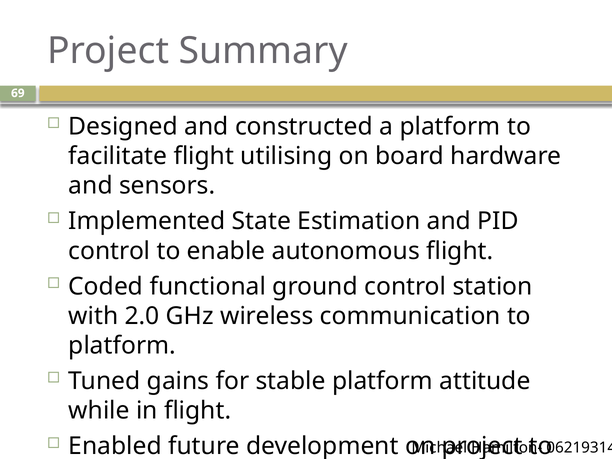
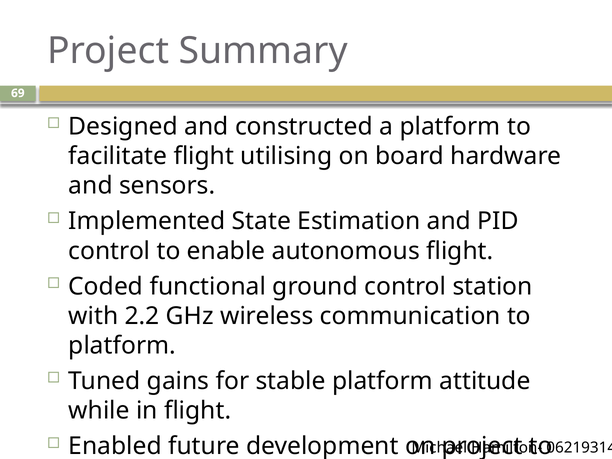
2.0: 2.0 -> 2.2 (142, 316)
